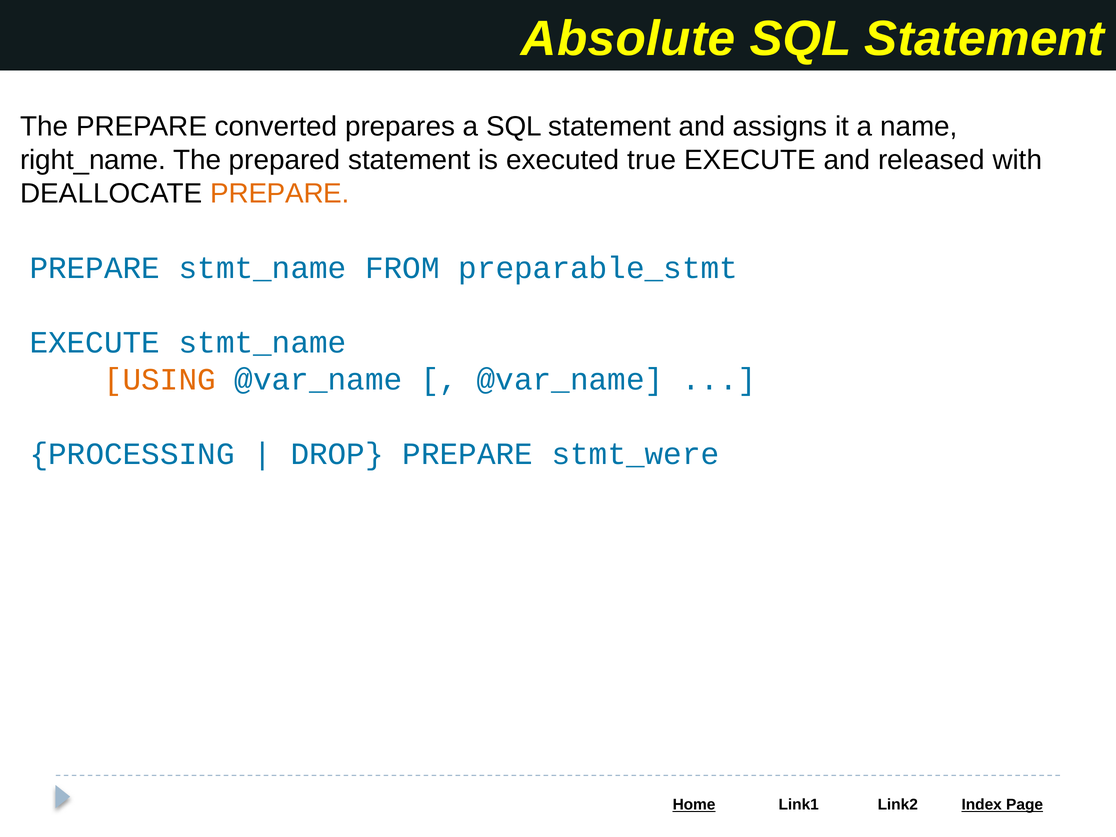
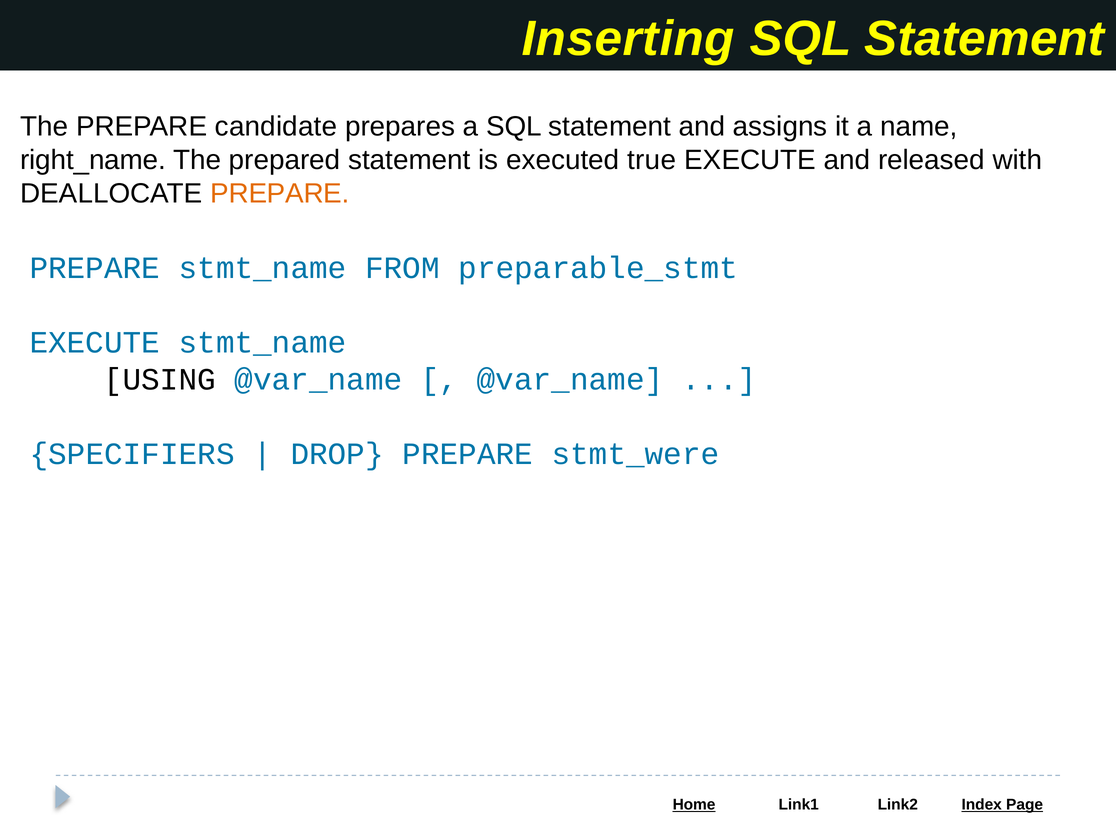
Absolute: Absolute -> Inserting (628, 39)
converted: converted -> candidate (276, 126)
USING colour: orange -> black (160, 379)
PROCESSING: PROCESSING -> SPECIFIERS (132, 454)
